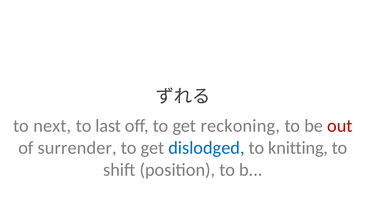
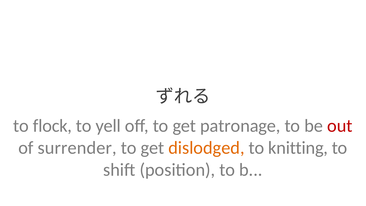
next: next -> flock (52, 126)
last: last -> yell (108, 126)
reckoning: reckoning -> patronage (240, 126)
dislodged colour: blue -> orange (206, 148)
